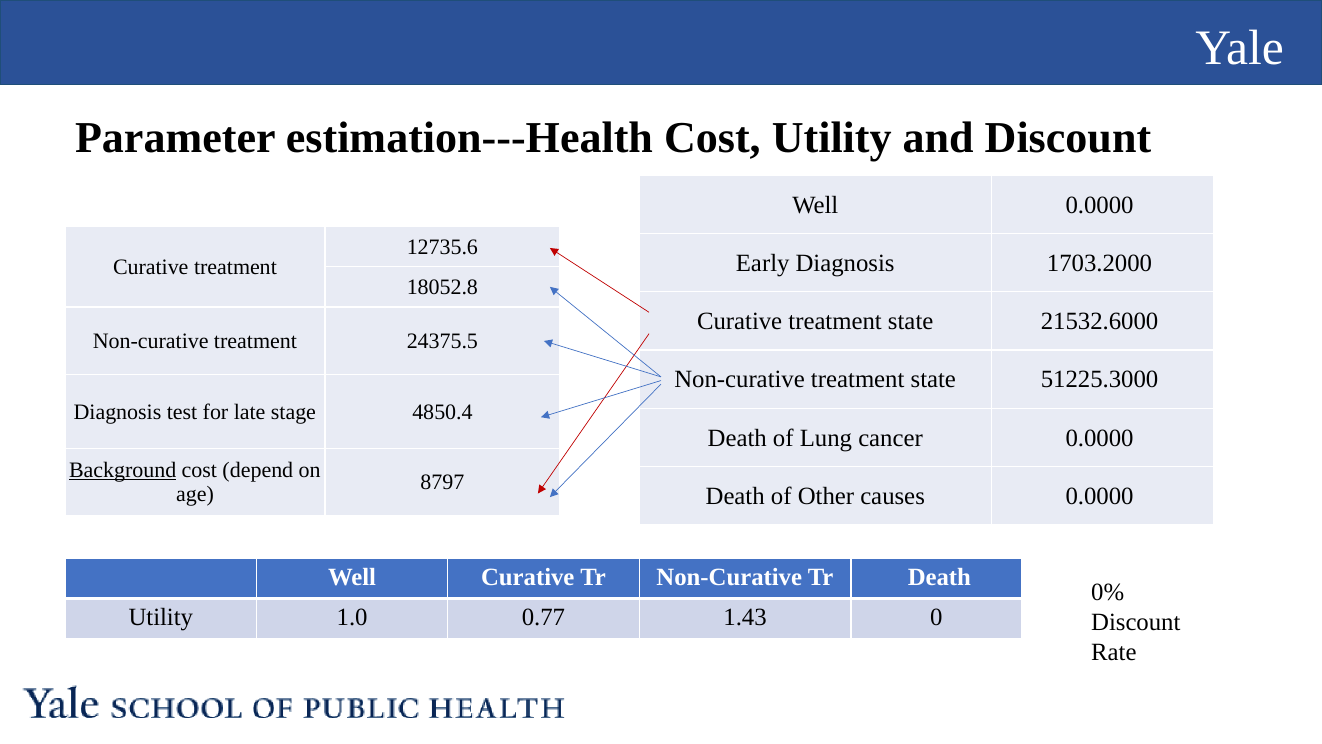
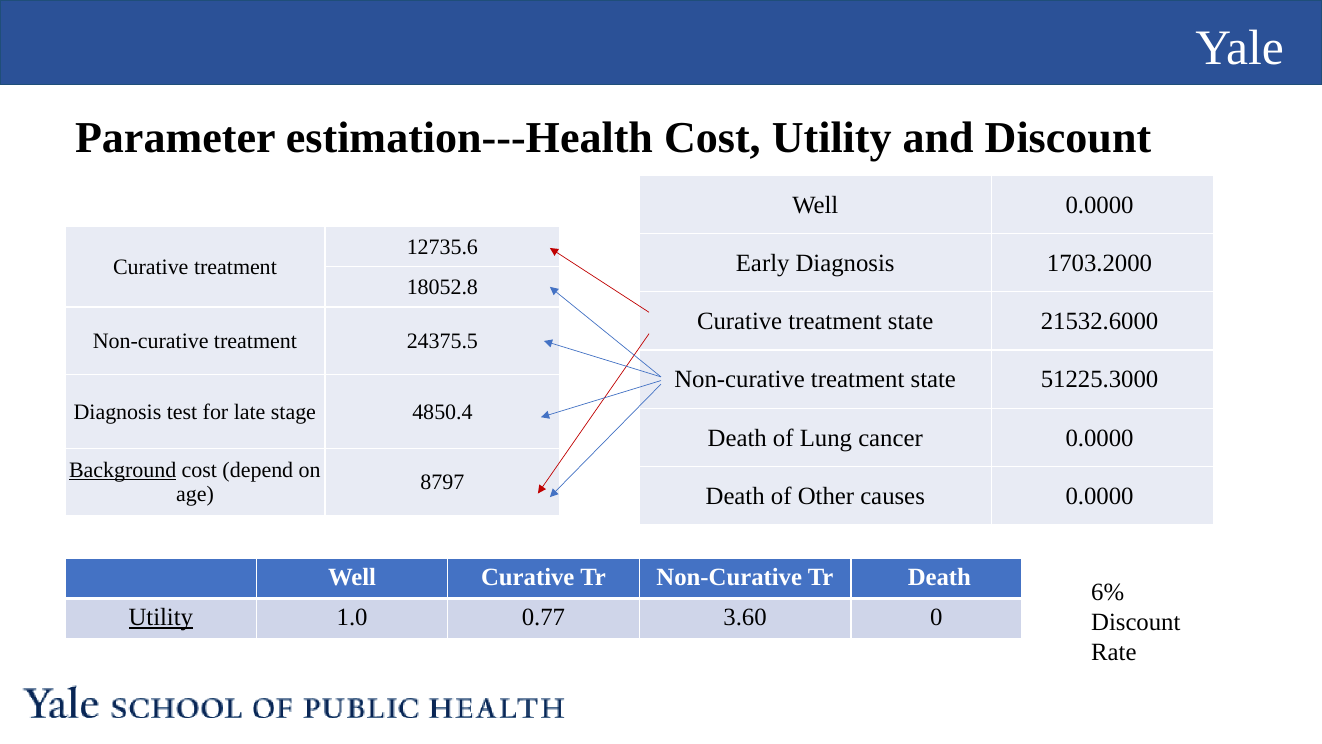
0%: 0% -> 6% (1108, 592)
Utility underline: none -> present (161, 617)
1.43: 1.43 -> 3.60 (745, 617)
